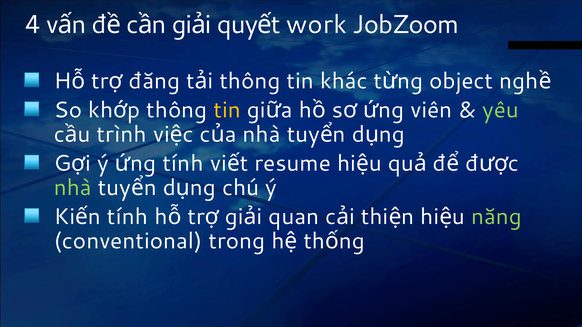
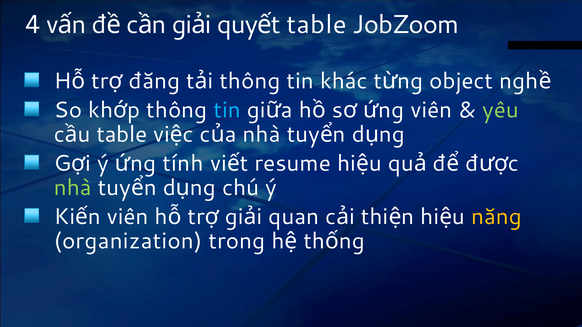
work: work -> table (317, 25)
tin colour: yellow -> light blue (227, 110)
trình: trình -> table (122, 135)
tính: tính -> viên (128, 217)
năng colour: light green -> yellow (496, 217)
conventional: conventional -> organization (128, 241)
